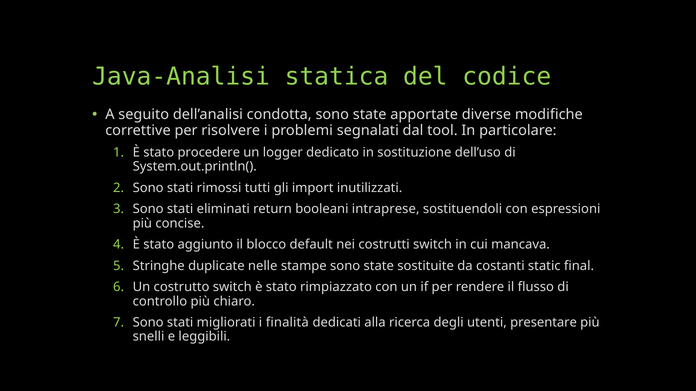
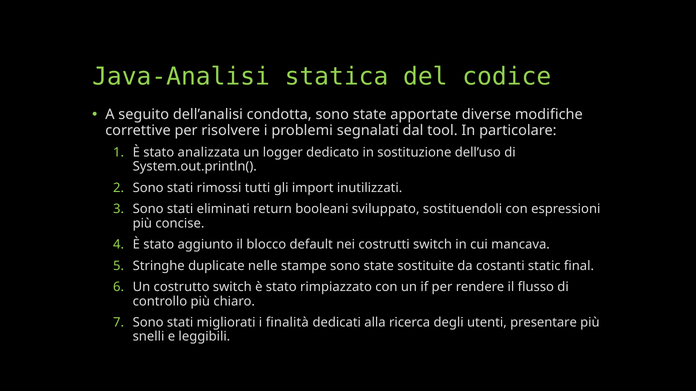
procedere: procedere -> analizzata (209, 153)
intraprese: intraprese -> sviluppato (386, 209)
